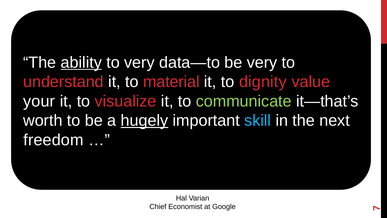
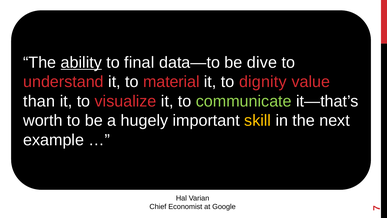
to very: very -> final (139, 62)
be very: very -> dive (262, 62)
your: your -> than (39, 101)
hugely underline: present -> none (144, 120)
skill colour: light blue -> yellow (258, 120)
freedom: freedom -> example (54, 140)
